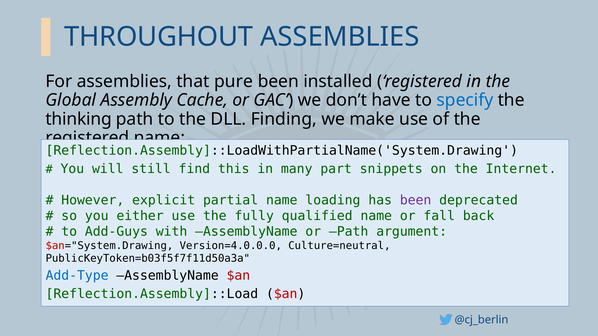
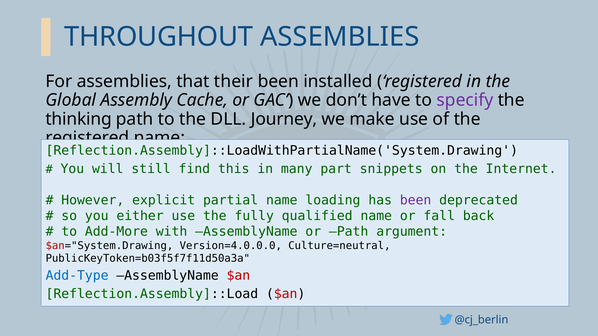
pure: pure -> their (234, 81)
specify colour: blue -> purple (465, 100)
Finding: Finding -> Journey (284, 119)
Add-Guys: Add-Guys -> Add-More (116, 232)
